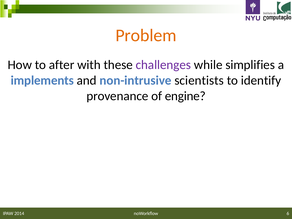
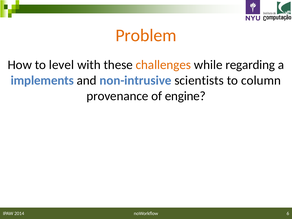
after: after -> level (62, 65)
challenges colour: purple -> orange (163, 65)
simplifies: simplifies -> regarding (250, 65)
identify: identify -> column (261, 80)
